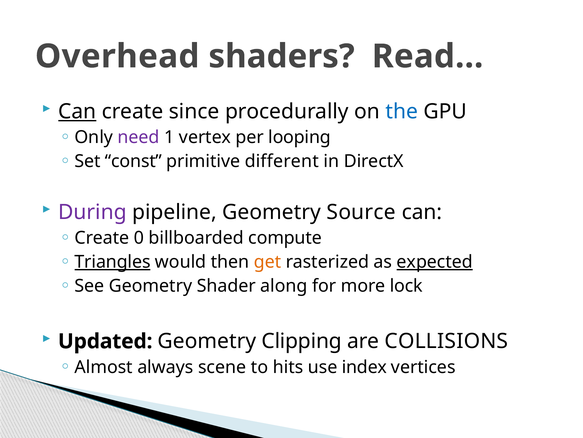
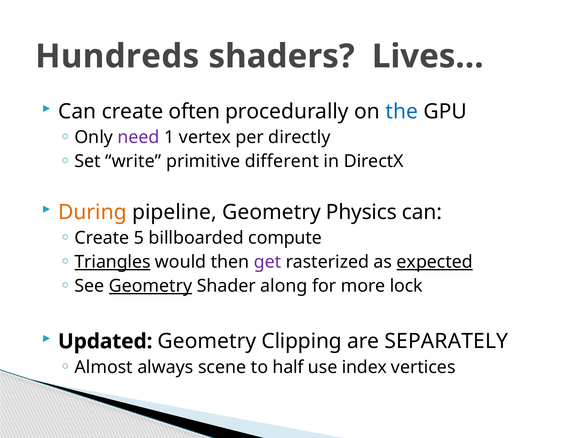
Overhead: Overhead -> Hundreds (117, 56)
Read…: Read… -> Lives… (428, 56)
Can underline: present -> none (77, 111)
since: since -> often (194, 111)
looping: looping -> directly (299, 137)
const: const -> write (133, 161)
During colour: purple -> orange (92, 212)
Source: Source -> Physics (361, 212)
0: 0 -> 5 (139, 238)
get colour: orange -> purple (268, 262)
Geometry underline: none -> present (151, 286)
COLLISIONS: COLLISIONS -> SEPARATELY (446, 341)
hits: hits -> half (288, 366)
